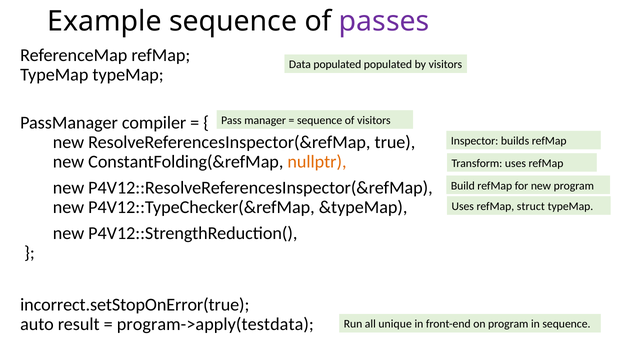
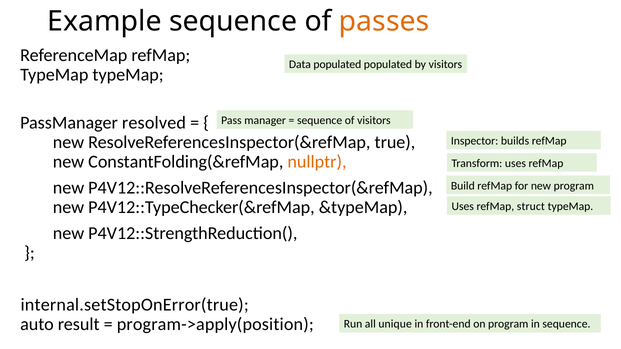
passes colour: purple -> orange (384, 22)
compiler: compiler -> resolved (154, 123)
incorrect.setStopOnError(true: incorrect.setStopOnError(true -> internal.setStopOnError(true (135, 305)
program->apply(testdata: program->apply(testdata -> program->apply(position (215, 324)
